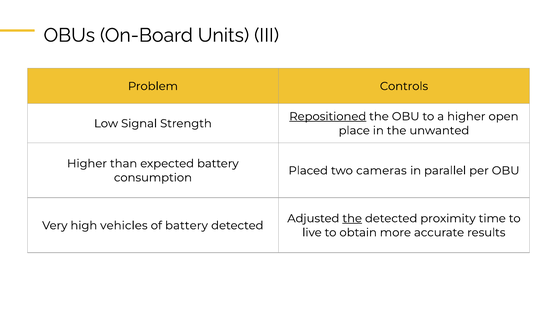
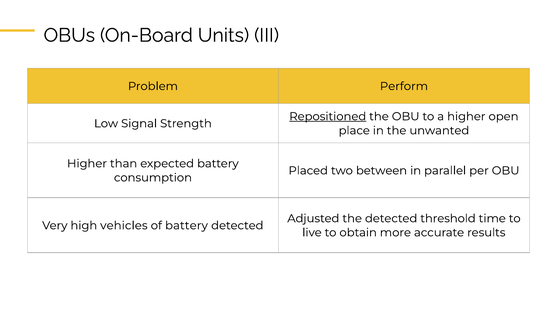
Controls: Controls -> Perform (404, 86)
cameras: cameras -> between (382, 171)
the underline: present -> none (352, 219)
proximity: proximity -> threshold (448, 219)
